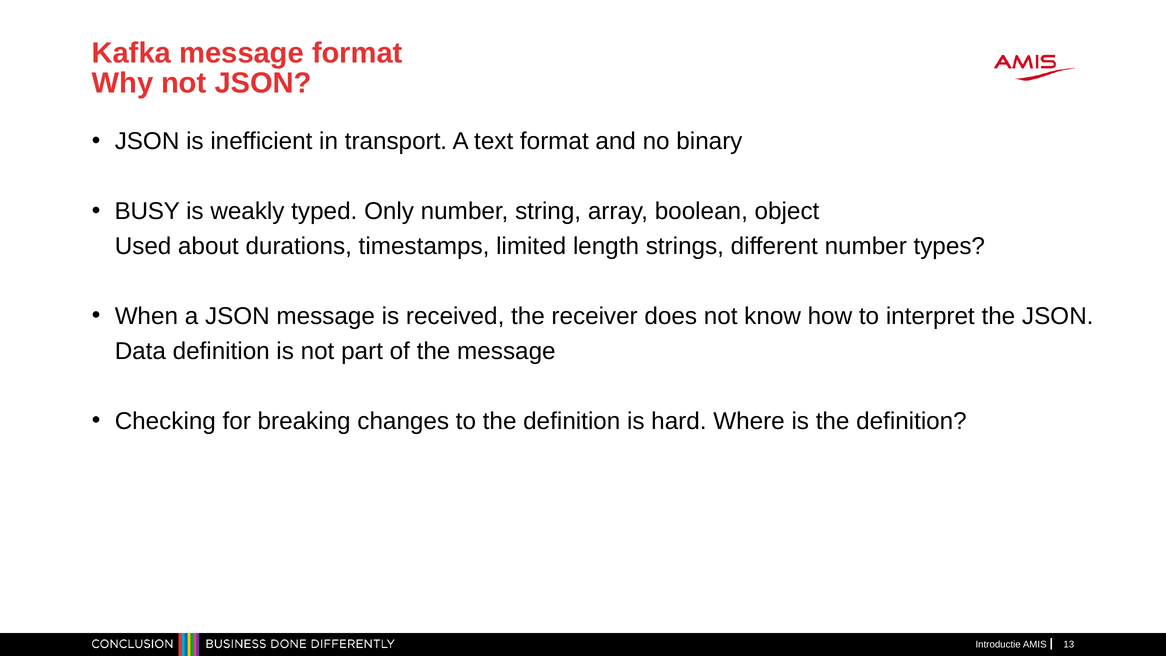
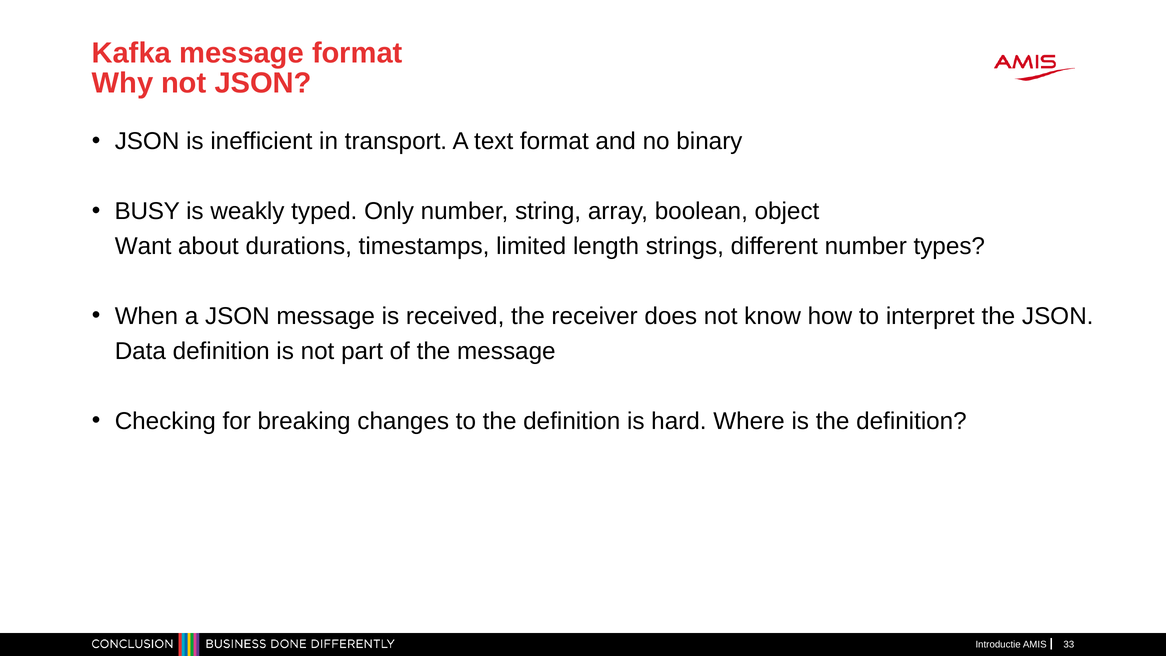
Used: Used -> Want (143, 246)
13: 13 -> 33 (1069, 645)
